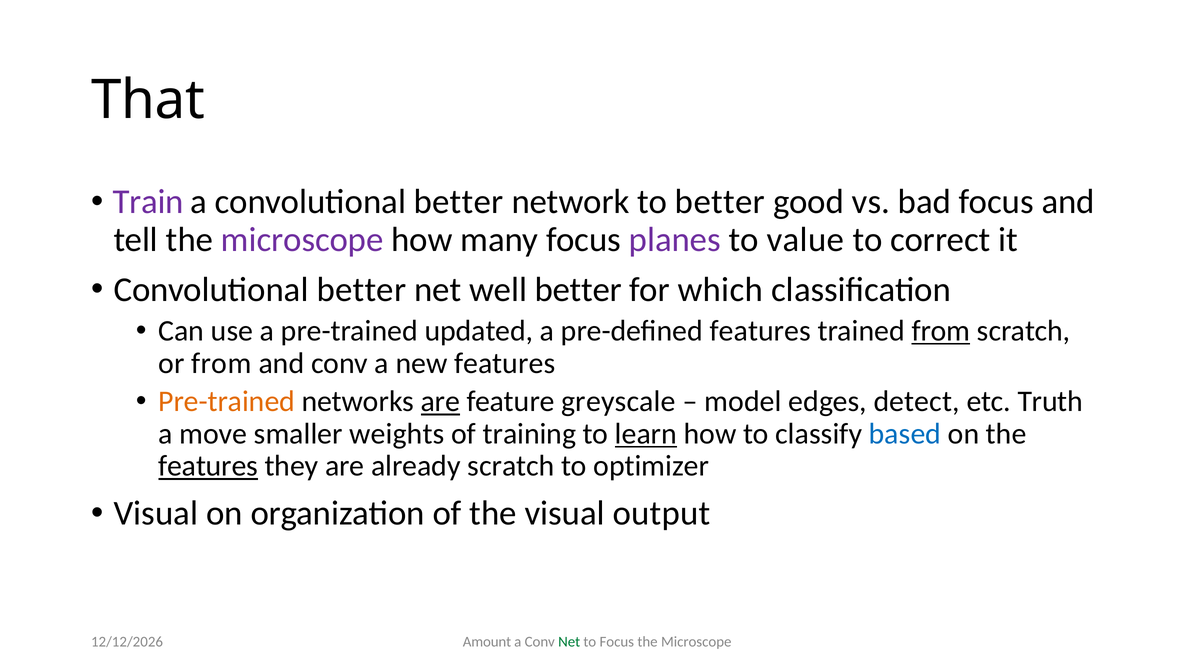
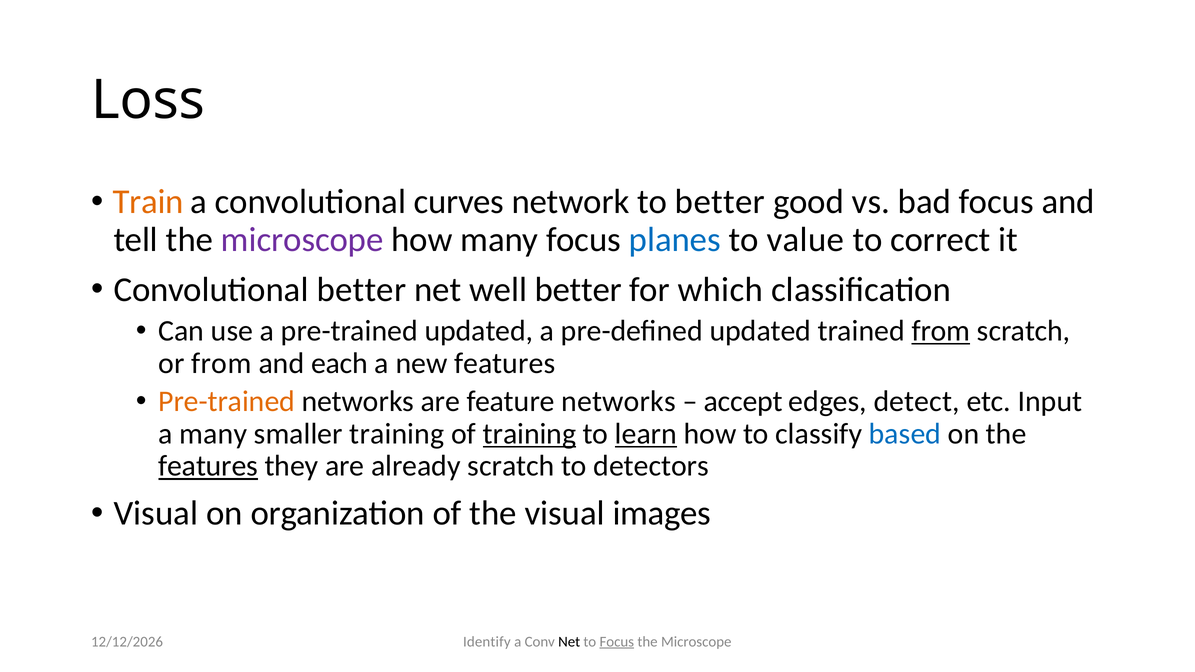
That: That -> Loss (148, 100)
Train colour: purple -> orange (148, 202)
a convolutional better: better -> curves (459, 202)
planes colour: purple -> blue (675, 240)
pre-defined features: features -> updated (760, 331)
and conv: conv -> each (339, 363)
are underline: present -> none (440, 402)
feature greyscale: greyscale -> networks (618, 402)
model: model -> accept (743, 402)
Truth: Truth -> Input (1050, 402)
a move: move -> many (213, 434)
smaller weights: weights -> training (397, 434)
training underline: none -> present (529, 434)
optimizer: optimizer -> detectors (651, 466)
output: output -> images (662, 514)
Amount: Amount -> Identify (487, 642)
Net colour: green -> black (569, 642)
Focus underline: none -> present (617, 642)
